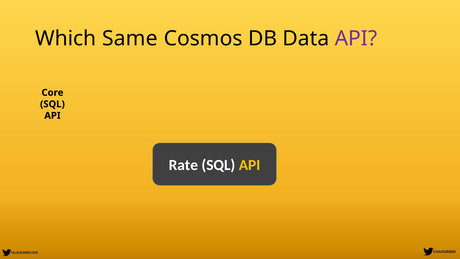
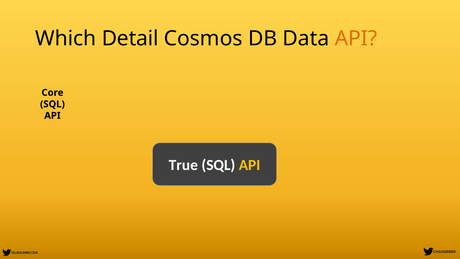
Same: Same -> Detail (130, 39)
API colour: purple -> orange (356, 39)
Rate: Rate -> True (183, 165)
